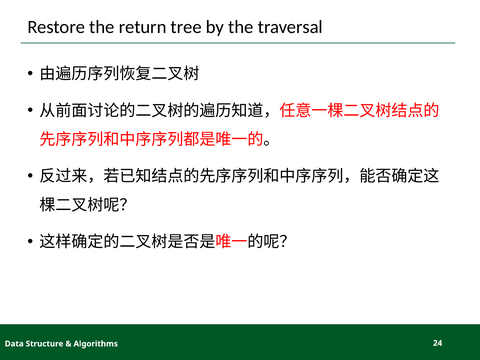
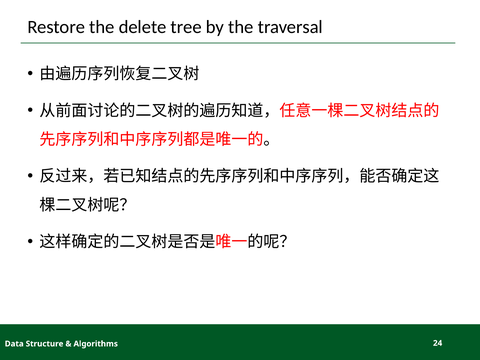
return: return -> delete (143, 27)
